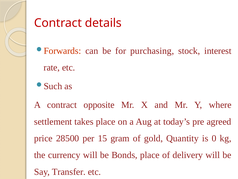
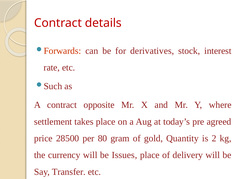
purchasing: purchasing -> derivatives (152, 51)
15: 15 -> 80 (102, 138)
0: 0 -> 2 (214, 138)
Bonds: Bonds -> Issues (124, 155)
